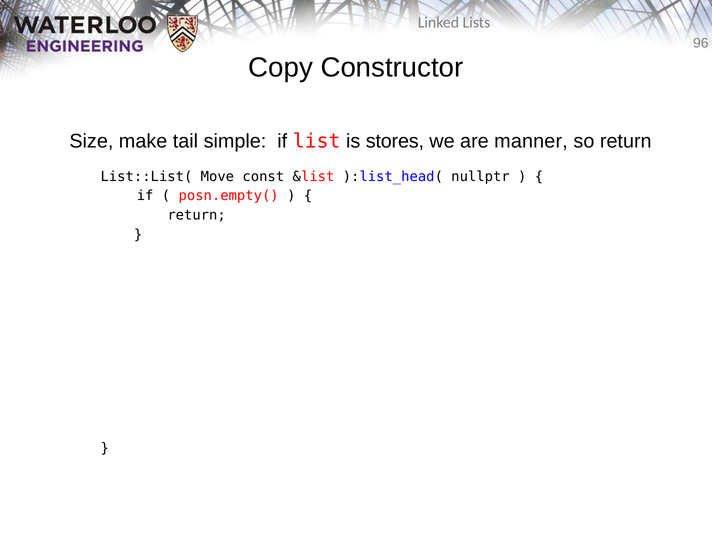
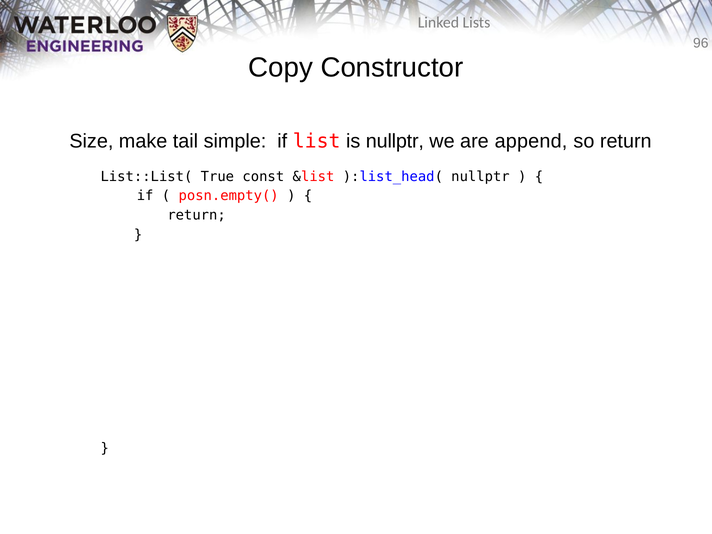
is stores: stores -> nullptr (395, 141)
manner: manner -> append (531, 141)
Move: Move -> True (217, 176)
